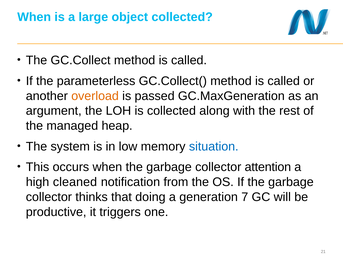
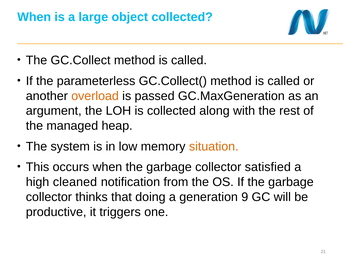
situation colour: blue -> orange (214, 146)
attention: attention -> satisfied (268, 167)
7: 7 -> 9 (245, 196)
